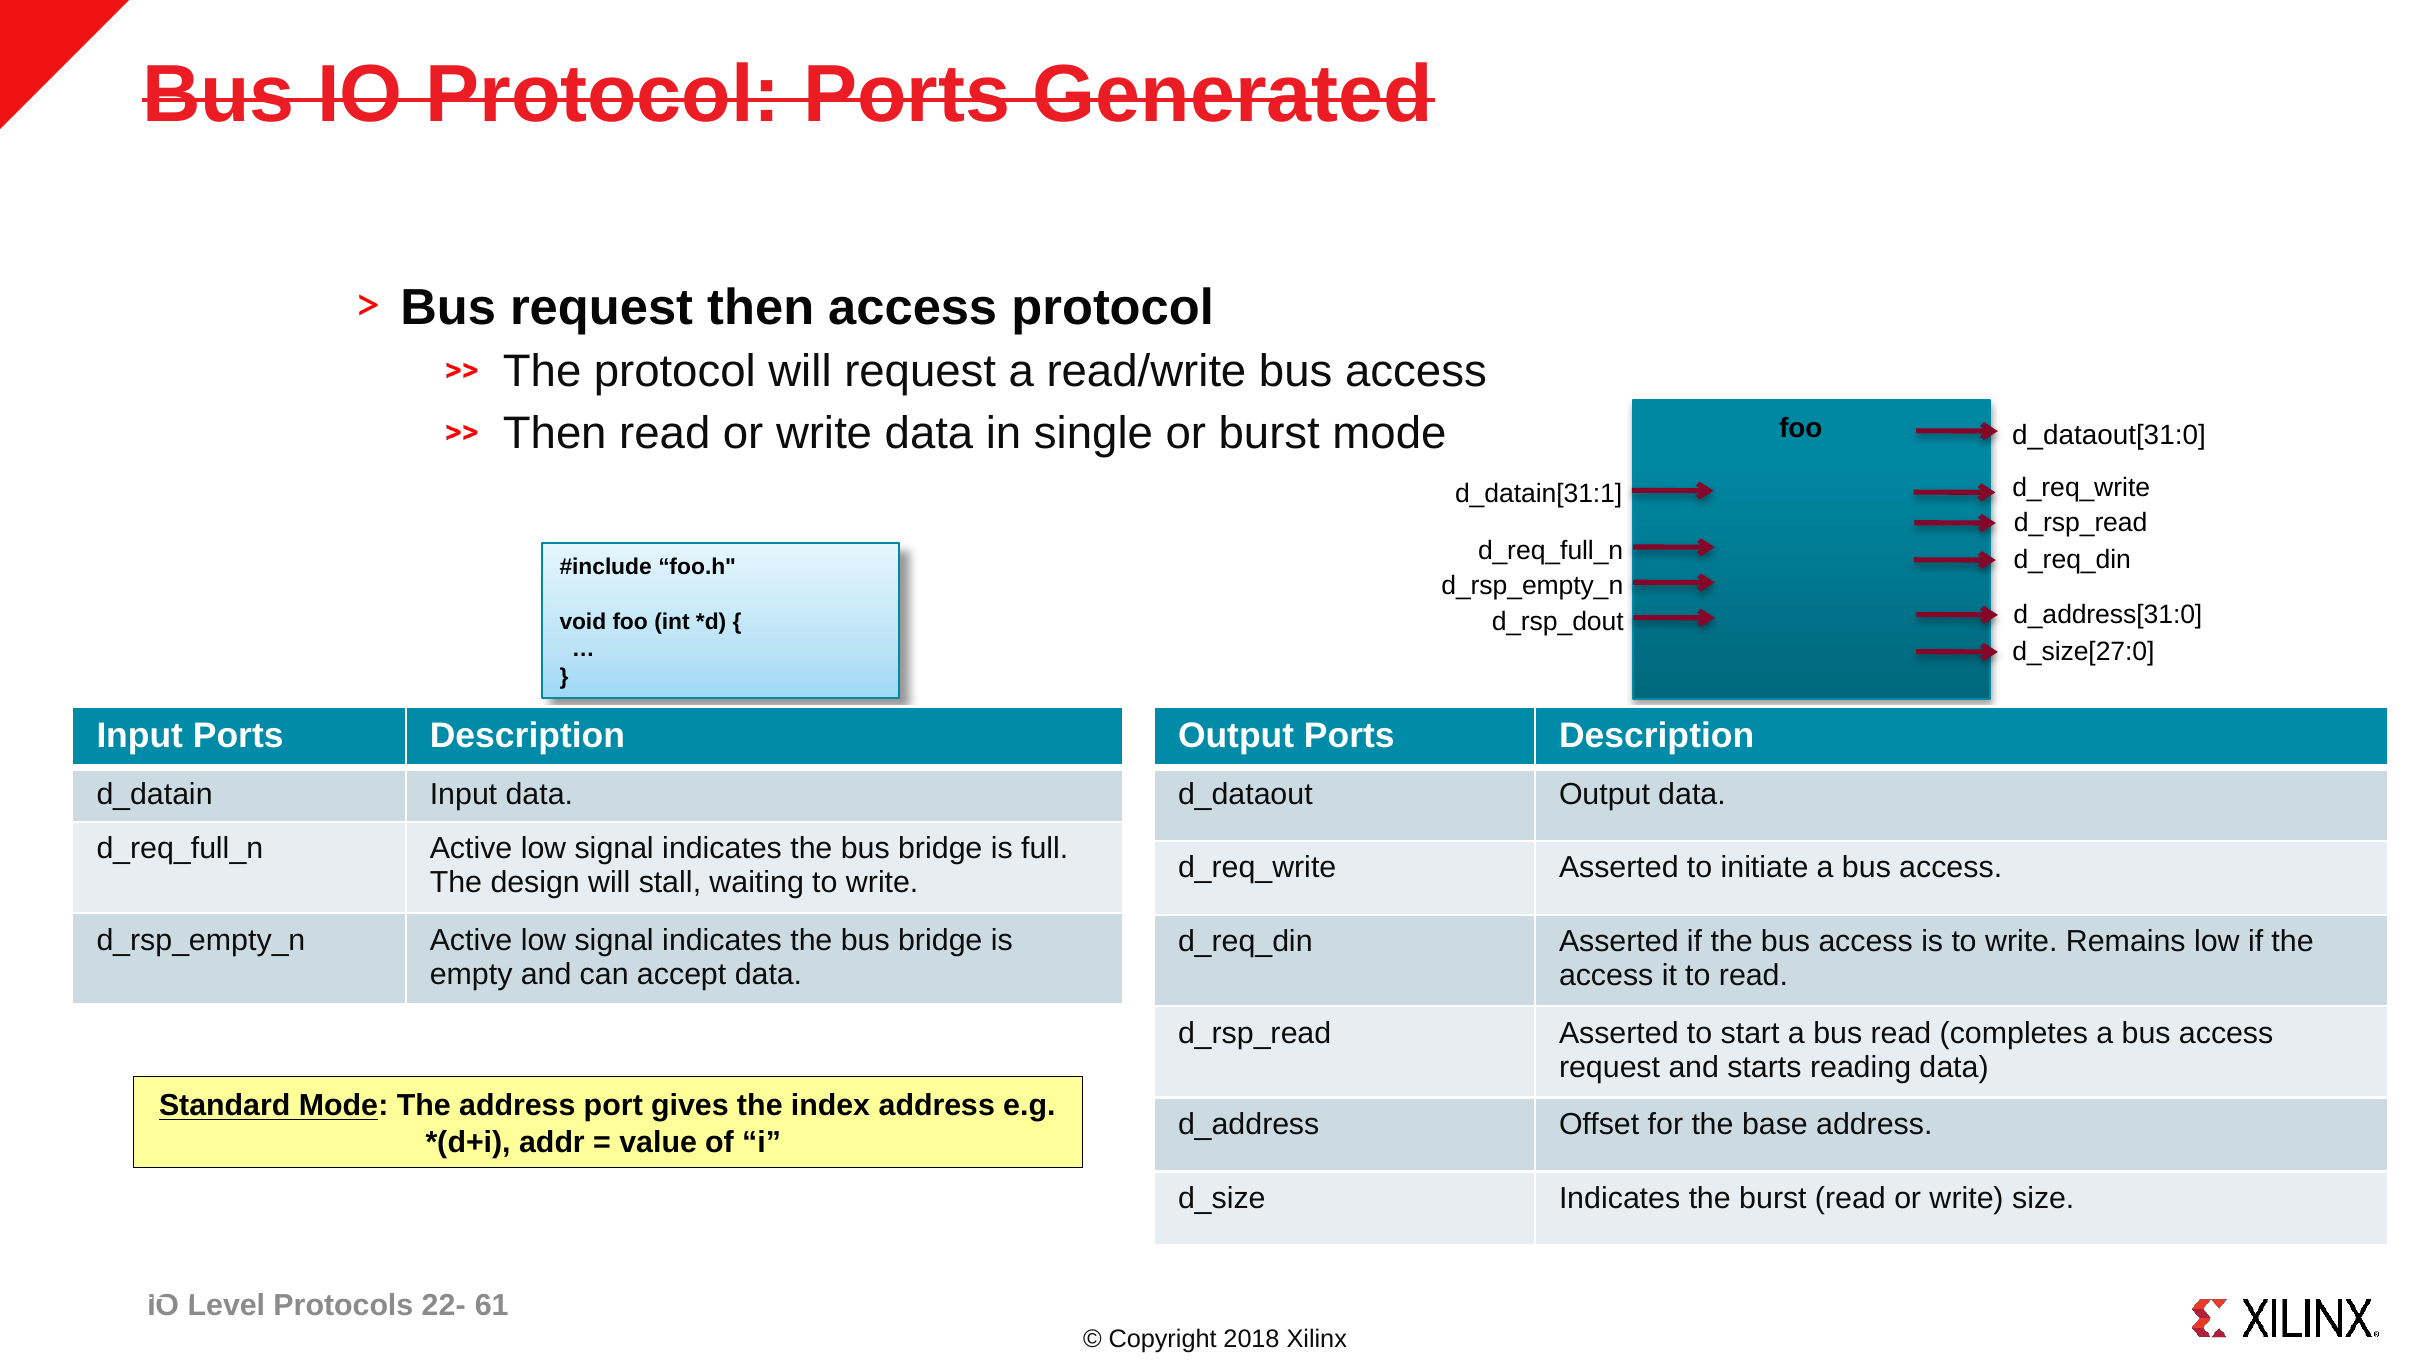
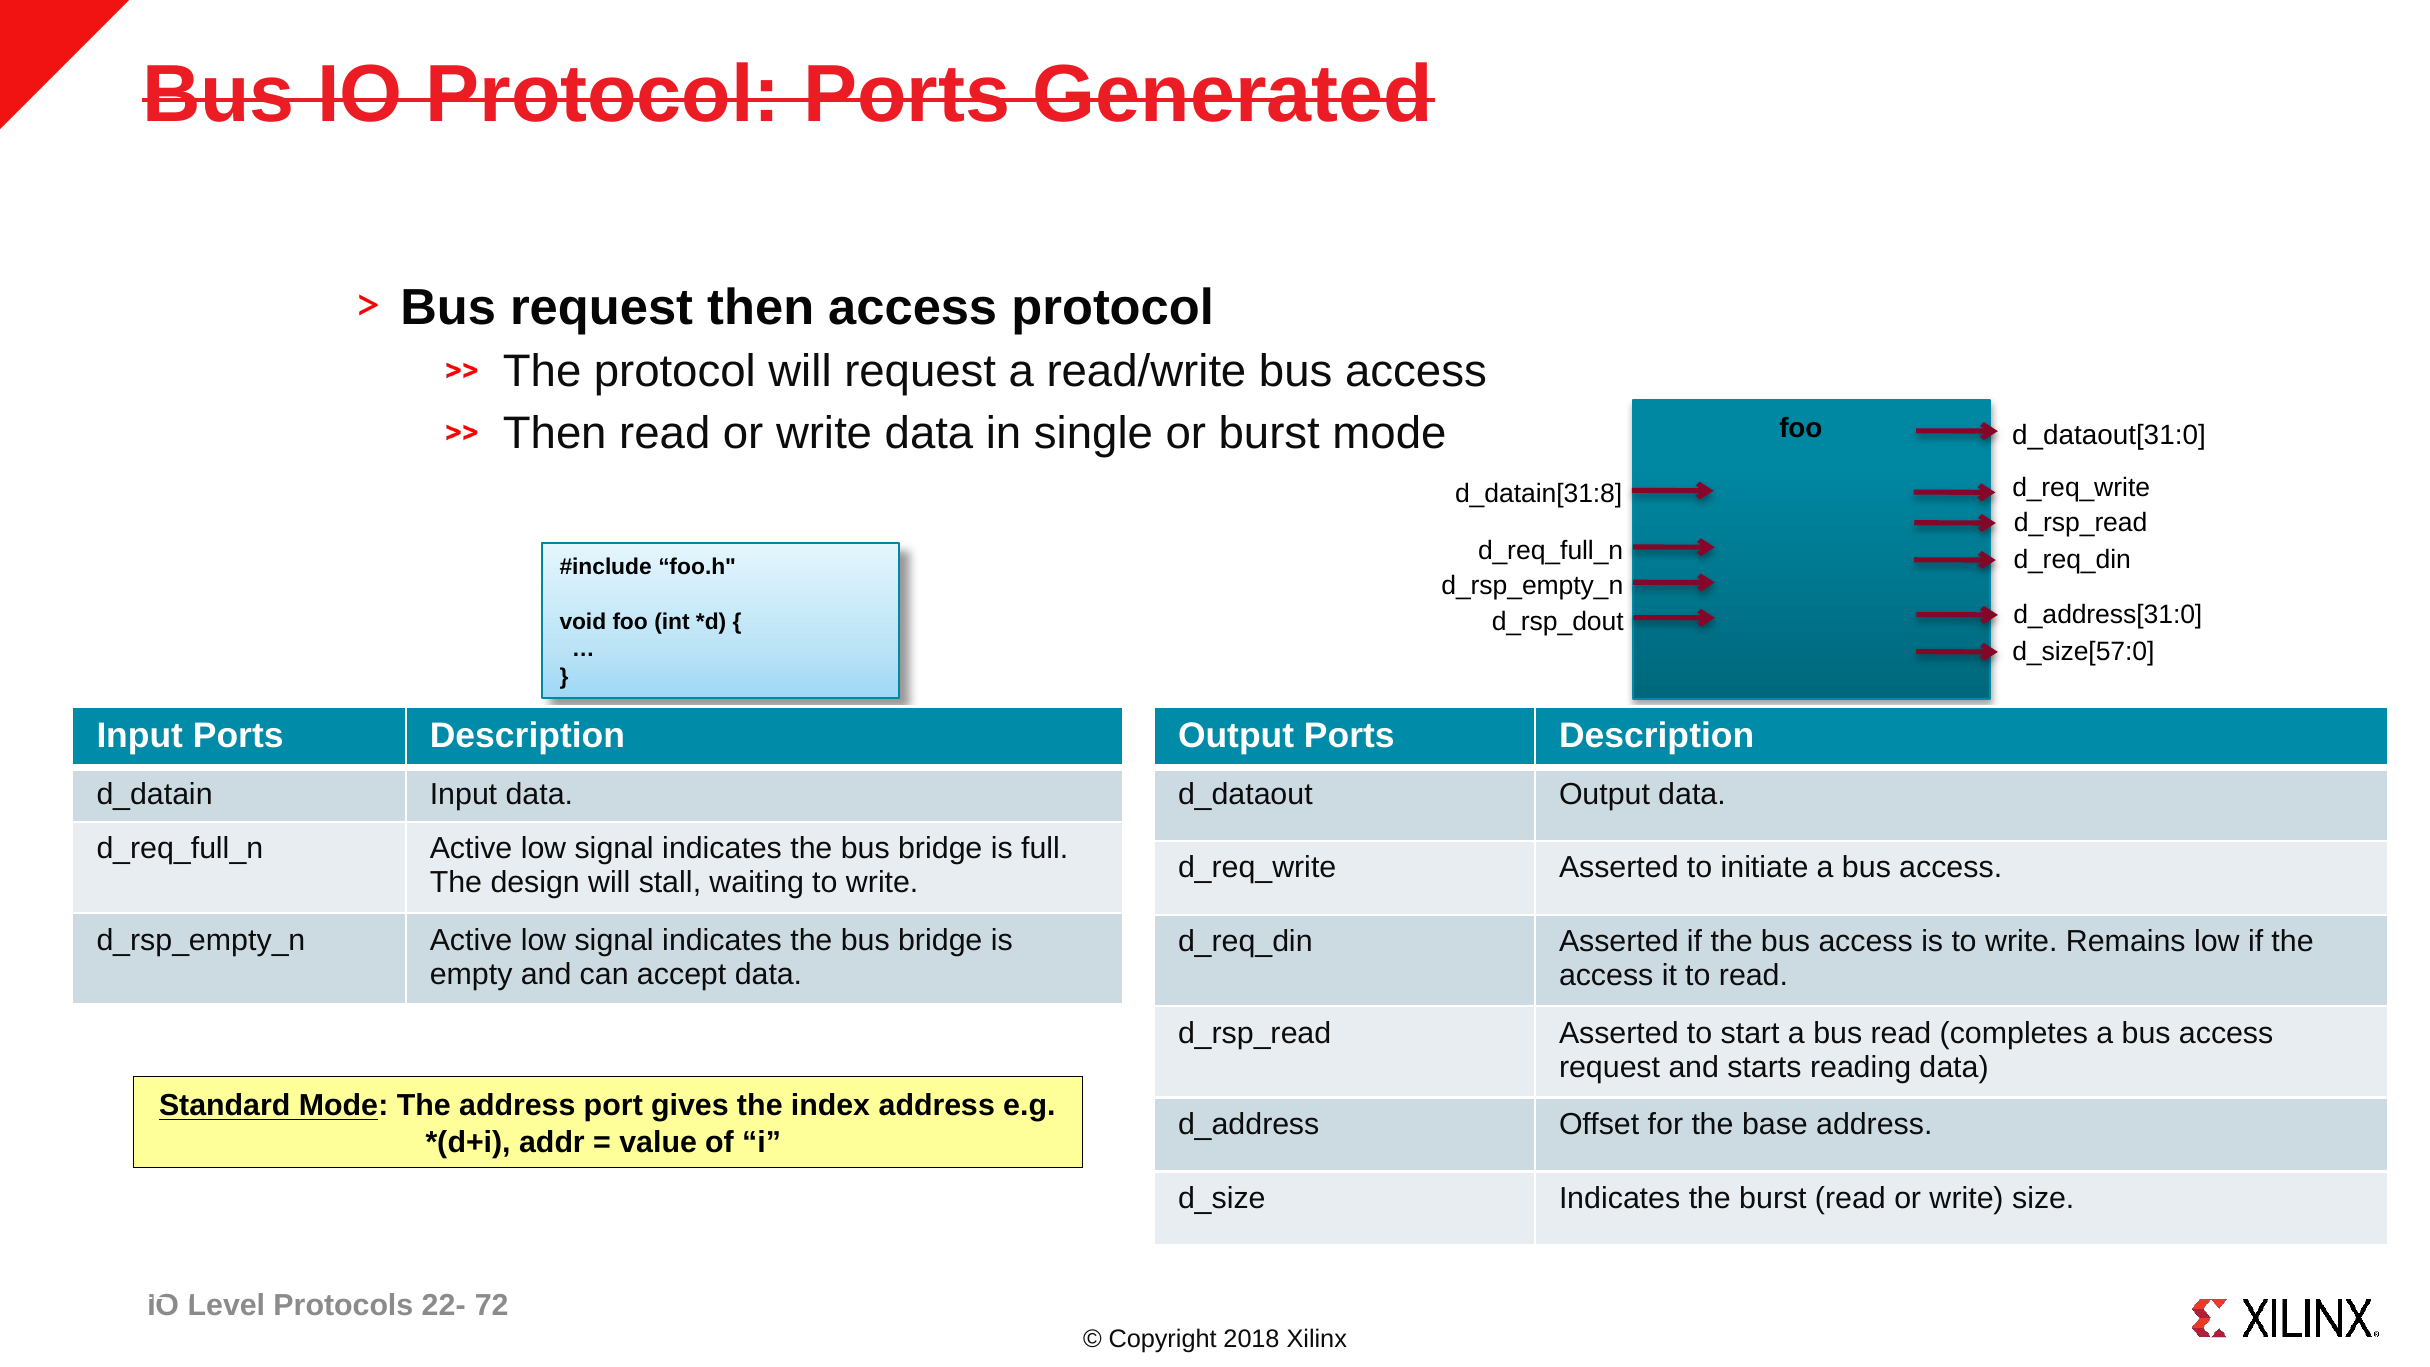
d_datain[31:1: d_datain[31:1 -> d_datain[31:8 (1539, 494)
d_size[27:0: d_size[27:0 -> d_size[57:0 (2083, 652)
61: 61 -> 72 (492, 1305)
